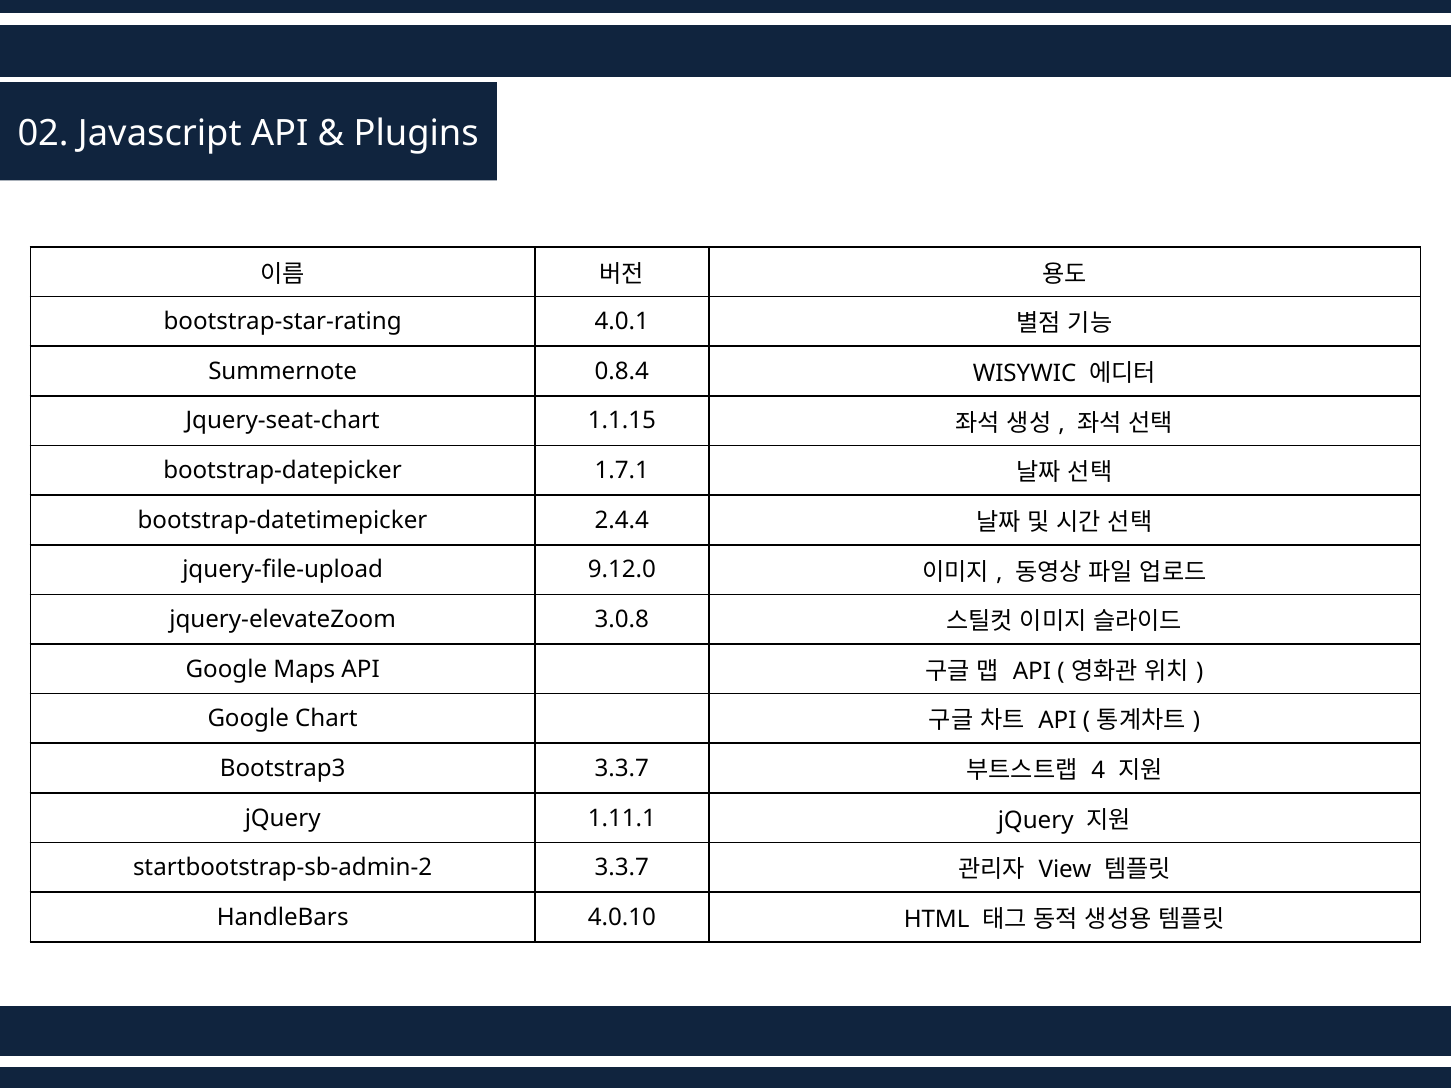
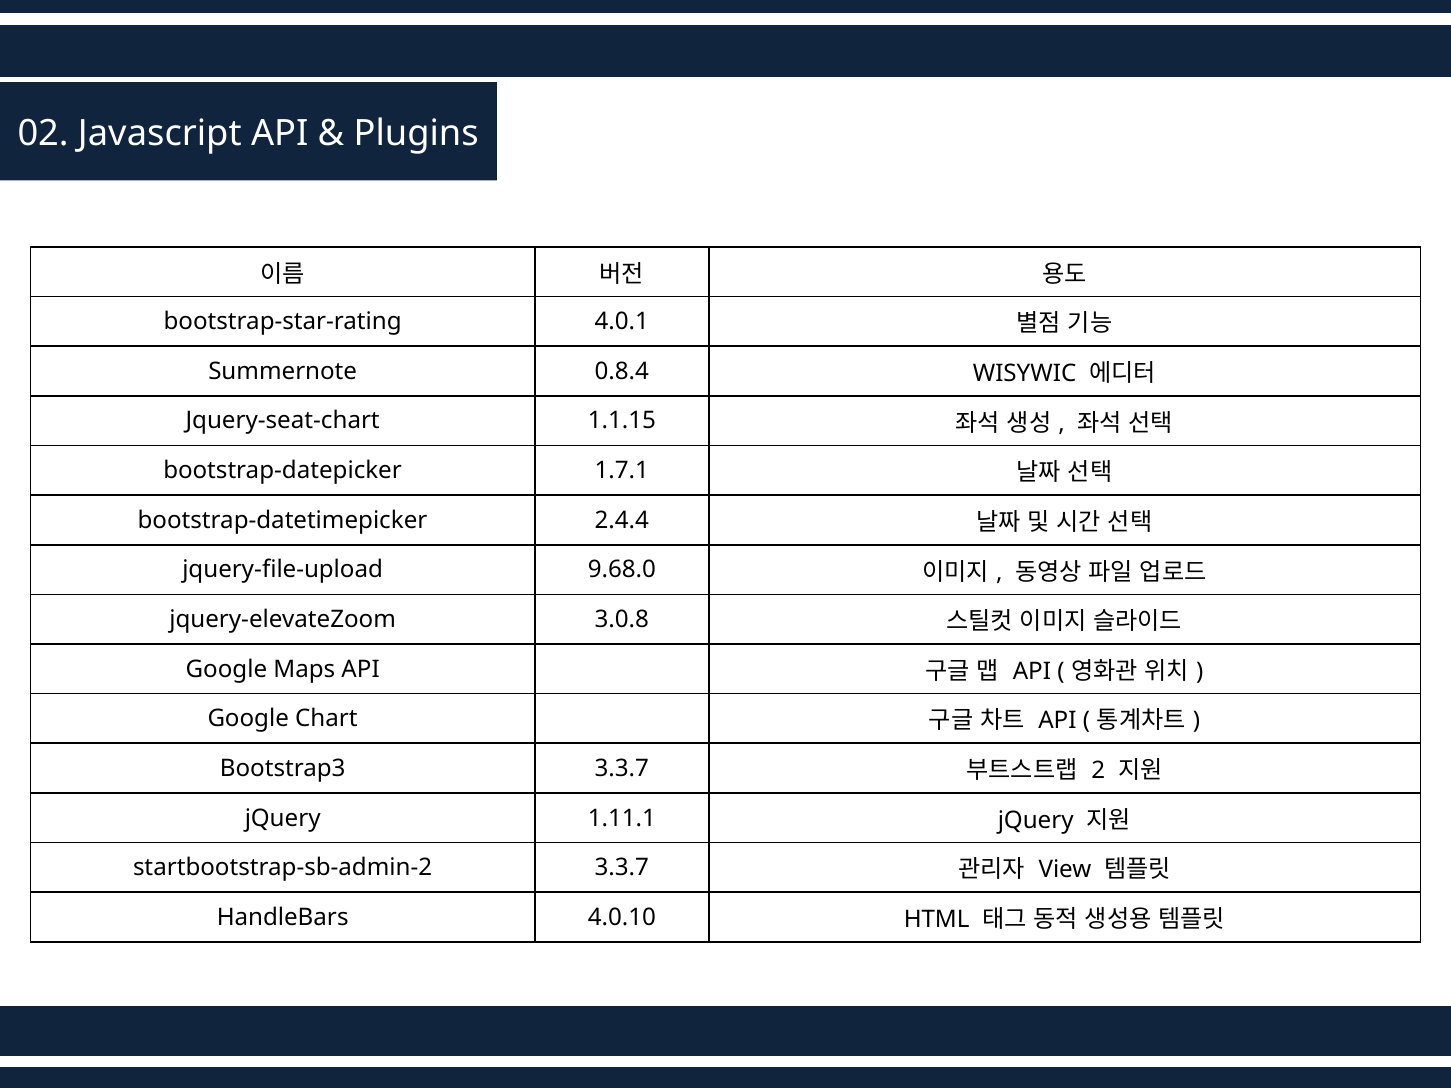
9.12.0: 9.12.0 -> 9.68.0 (622, 570)
4: 4 -> 2 (1098, 771)
